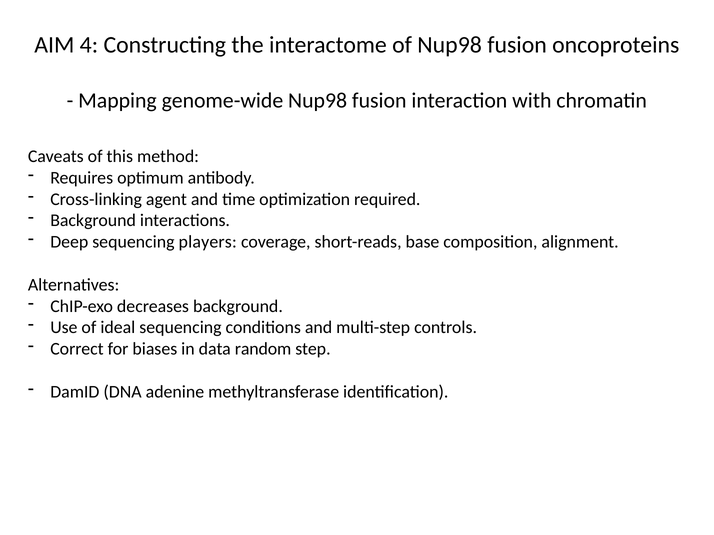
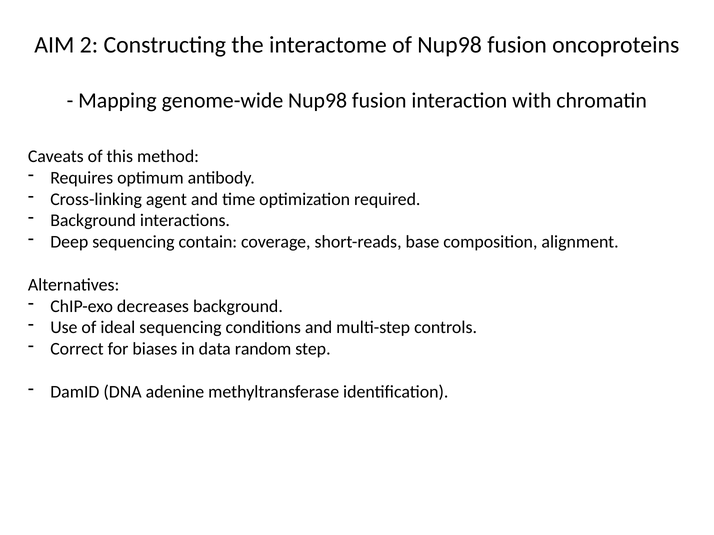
4: 4 -> 2 (89, 45)
players: players -> contain (208, 242)
